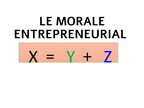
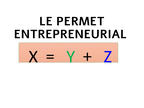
MORALE: MORALE -> PERMET (80, 21)
